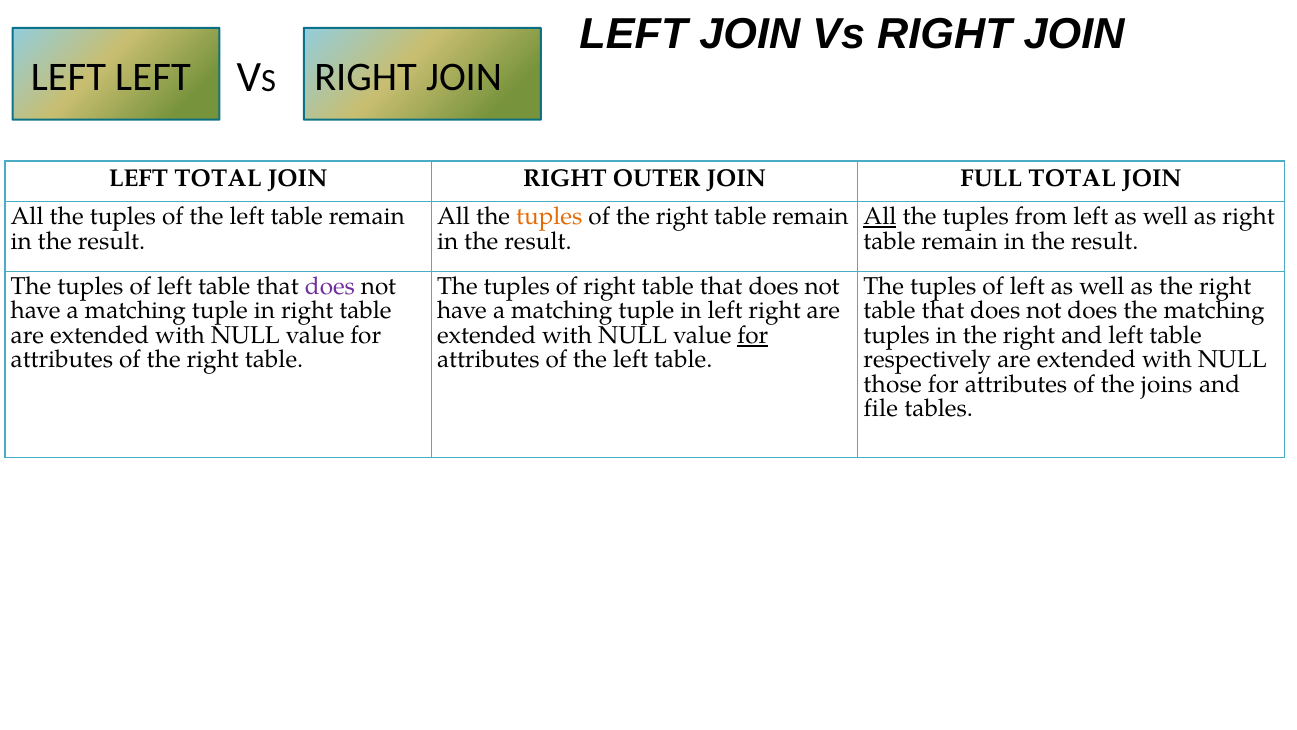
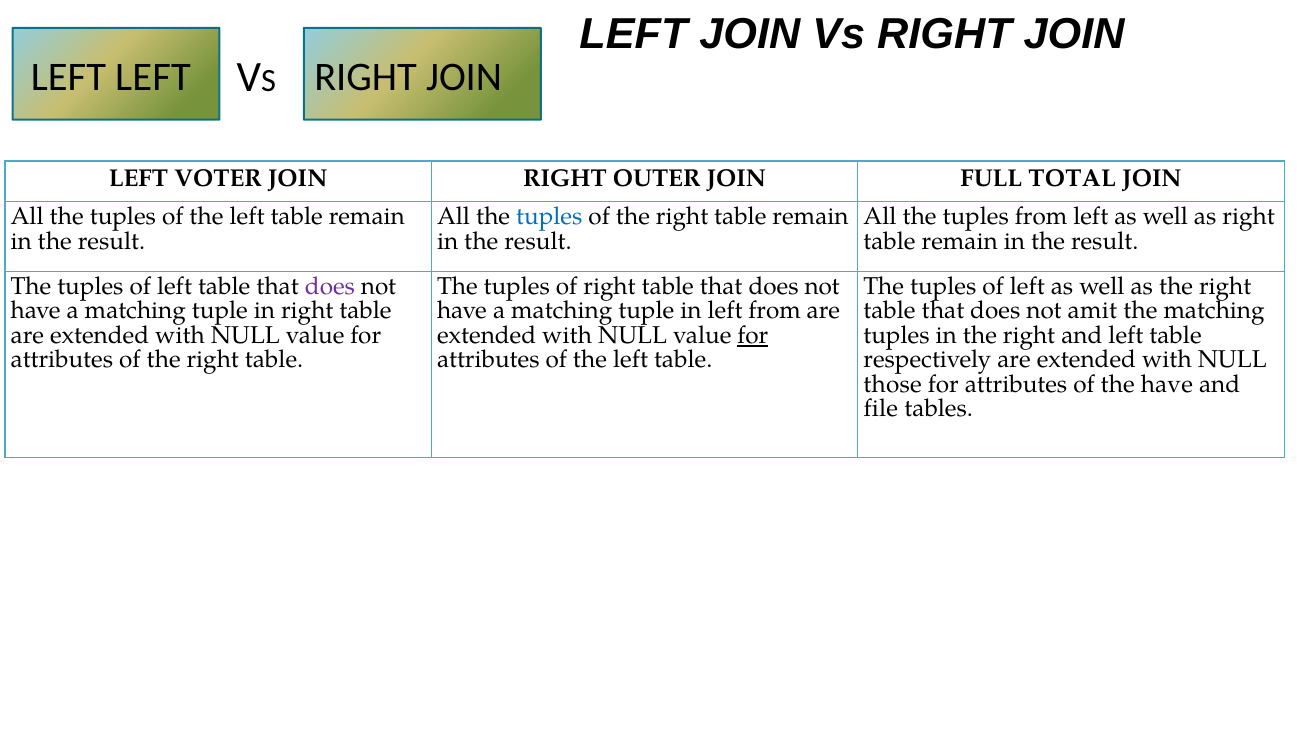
LEFT TOTAL: TOTAL -> VOTER (218, 179)
tuples colour: orange -> blue (549, 217)
All underline: present -> none (880, 217)
in left right: right -> from (775, 311)
not does: does -> amit (1092, 311)
the joins: joins -> have (1167, 384)
